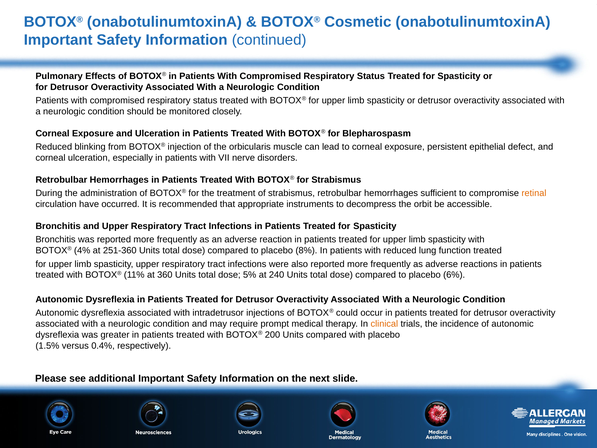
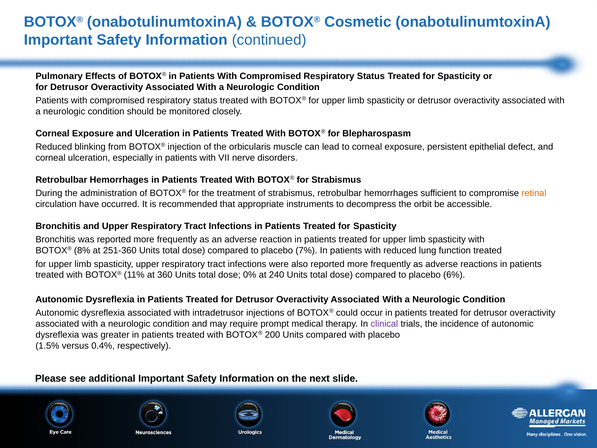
4%: 4% -> 8% (82, 250)
8%: 8% -> 7% (306, 250)
5%: 5% -> 0% (250, 275)
clinical colour: orange -> purple (384, 324)
